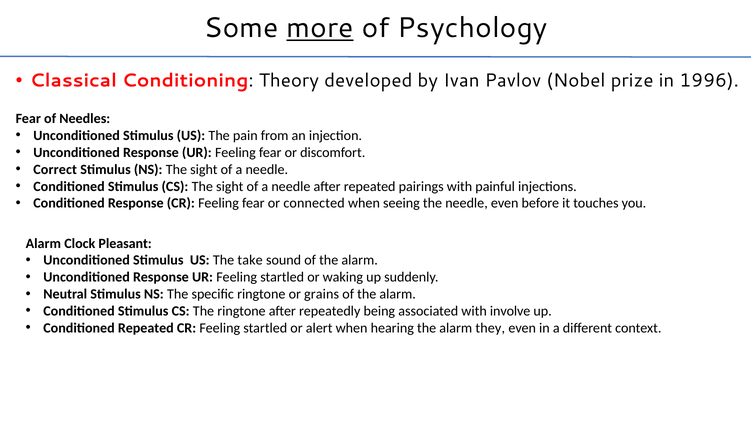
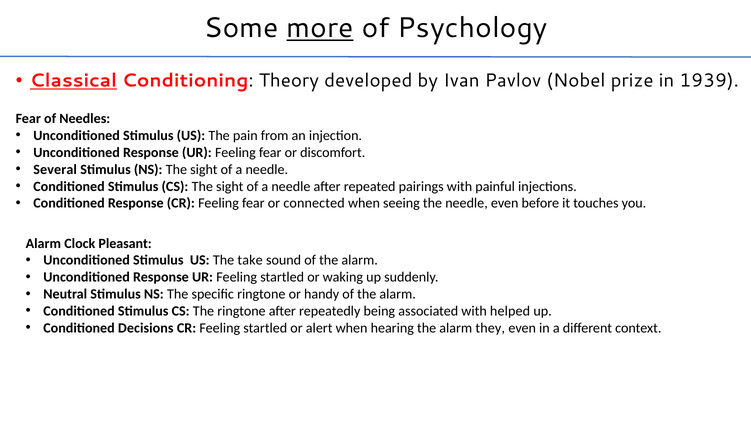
Classical underline: none -> present (73, 81)
1996: 1996 -> 1939 (709, 81)
Correct: Correct -> Several (55, 169)
grains: grains -> handy (322, 294)
involve: involve -> helped (510, 311)
Conditioned Repeated: Repeated -> Decisions (146, 328)
